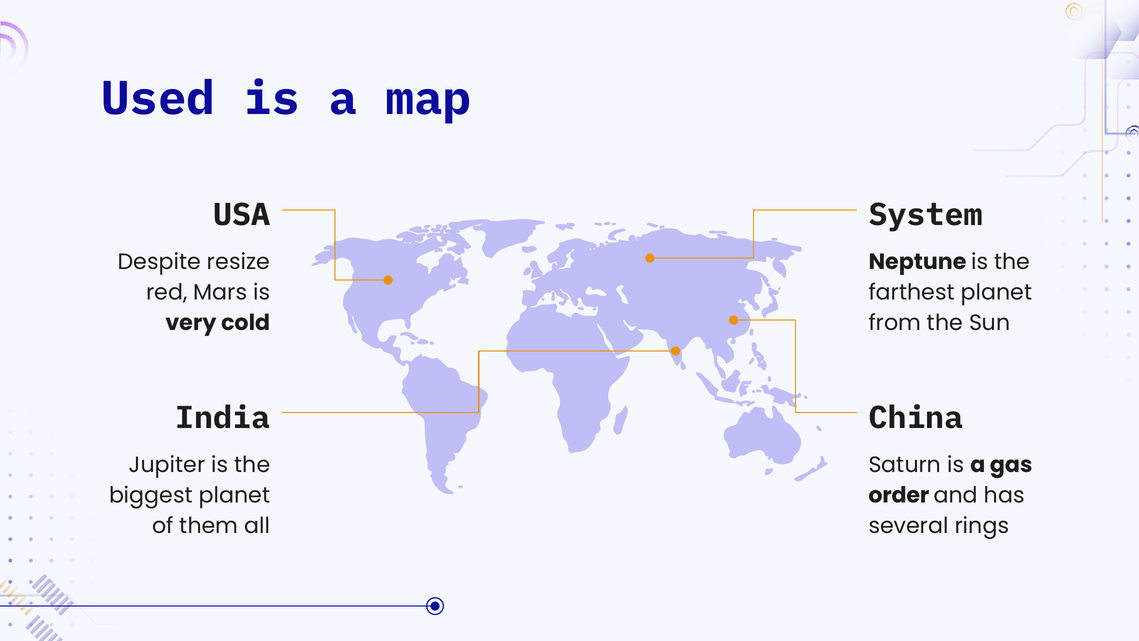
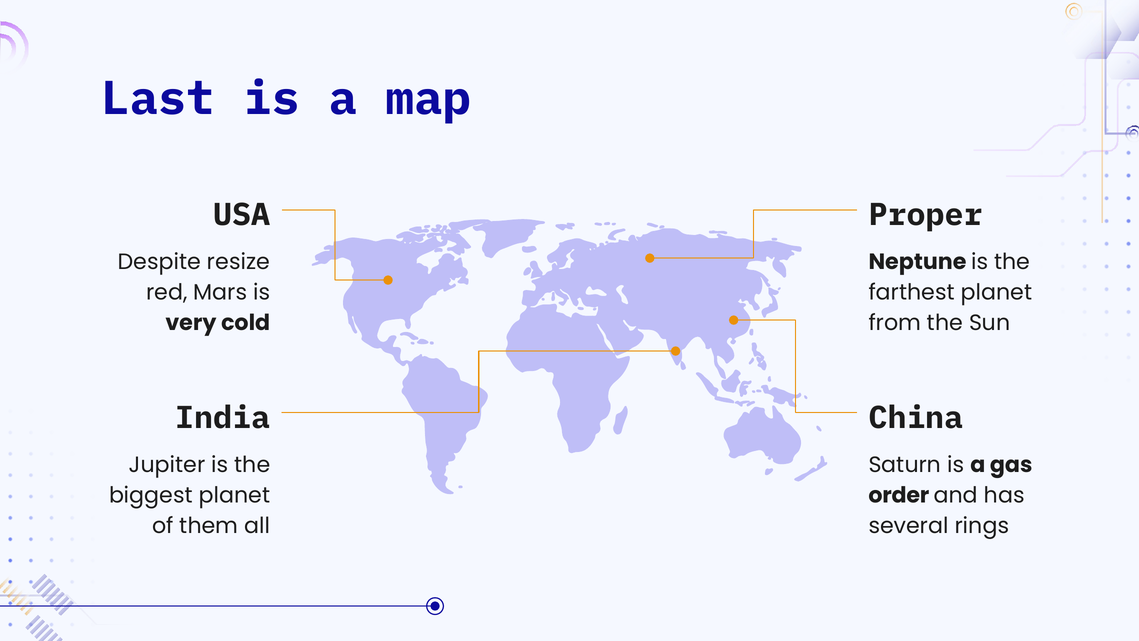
Used: Used -> Last (158, 99)
System: System -> Proper (926, 215)
